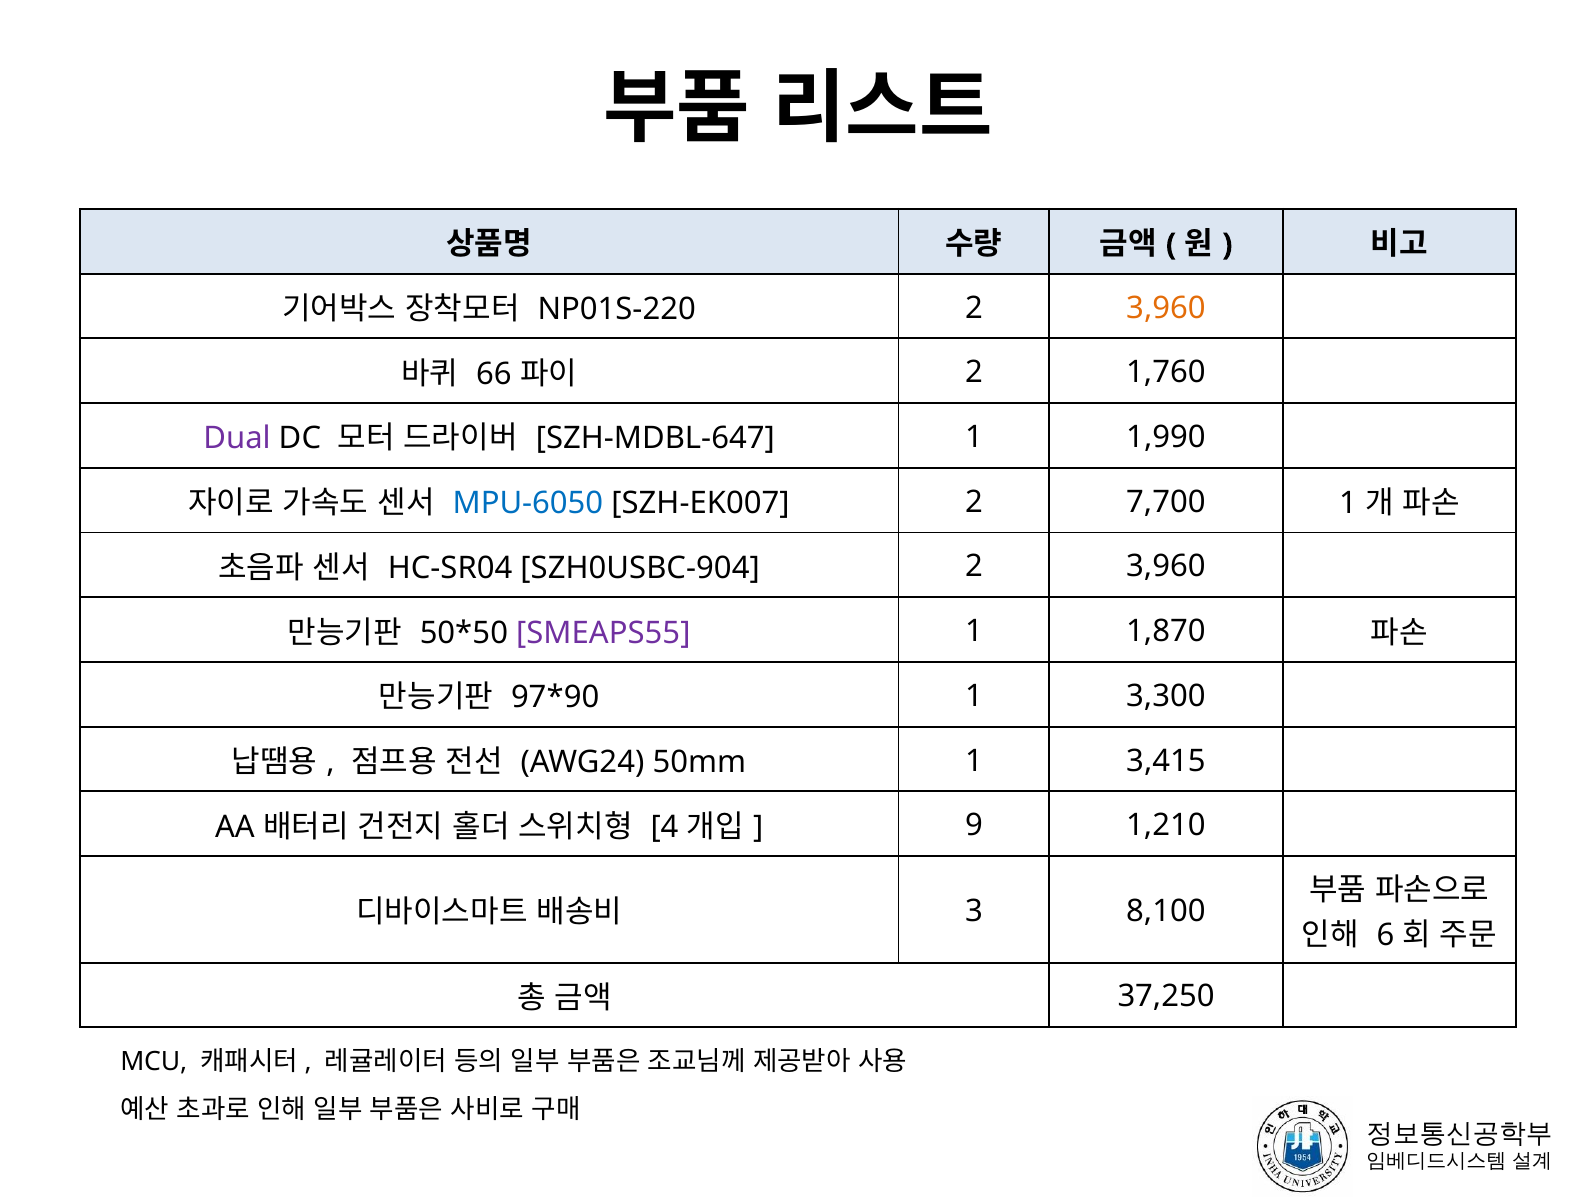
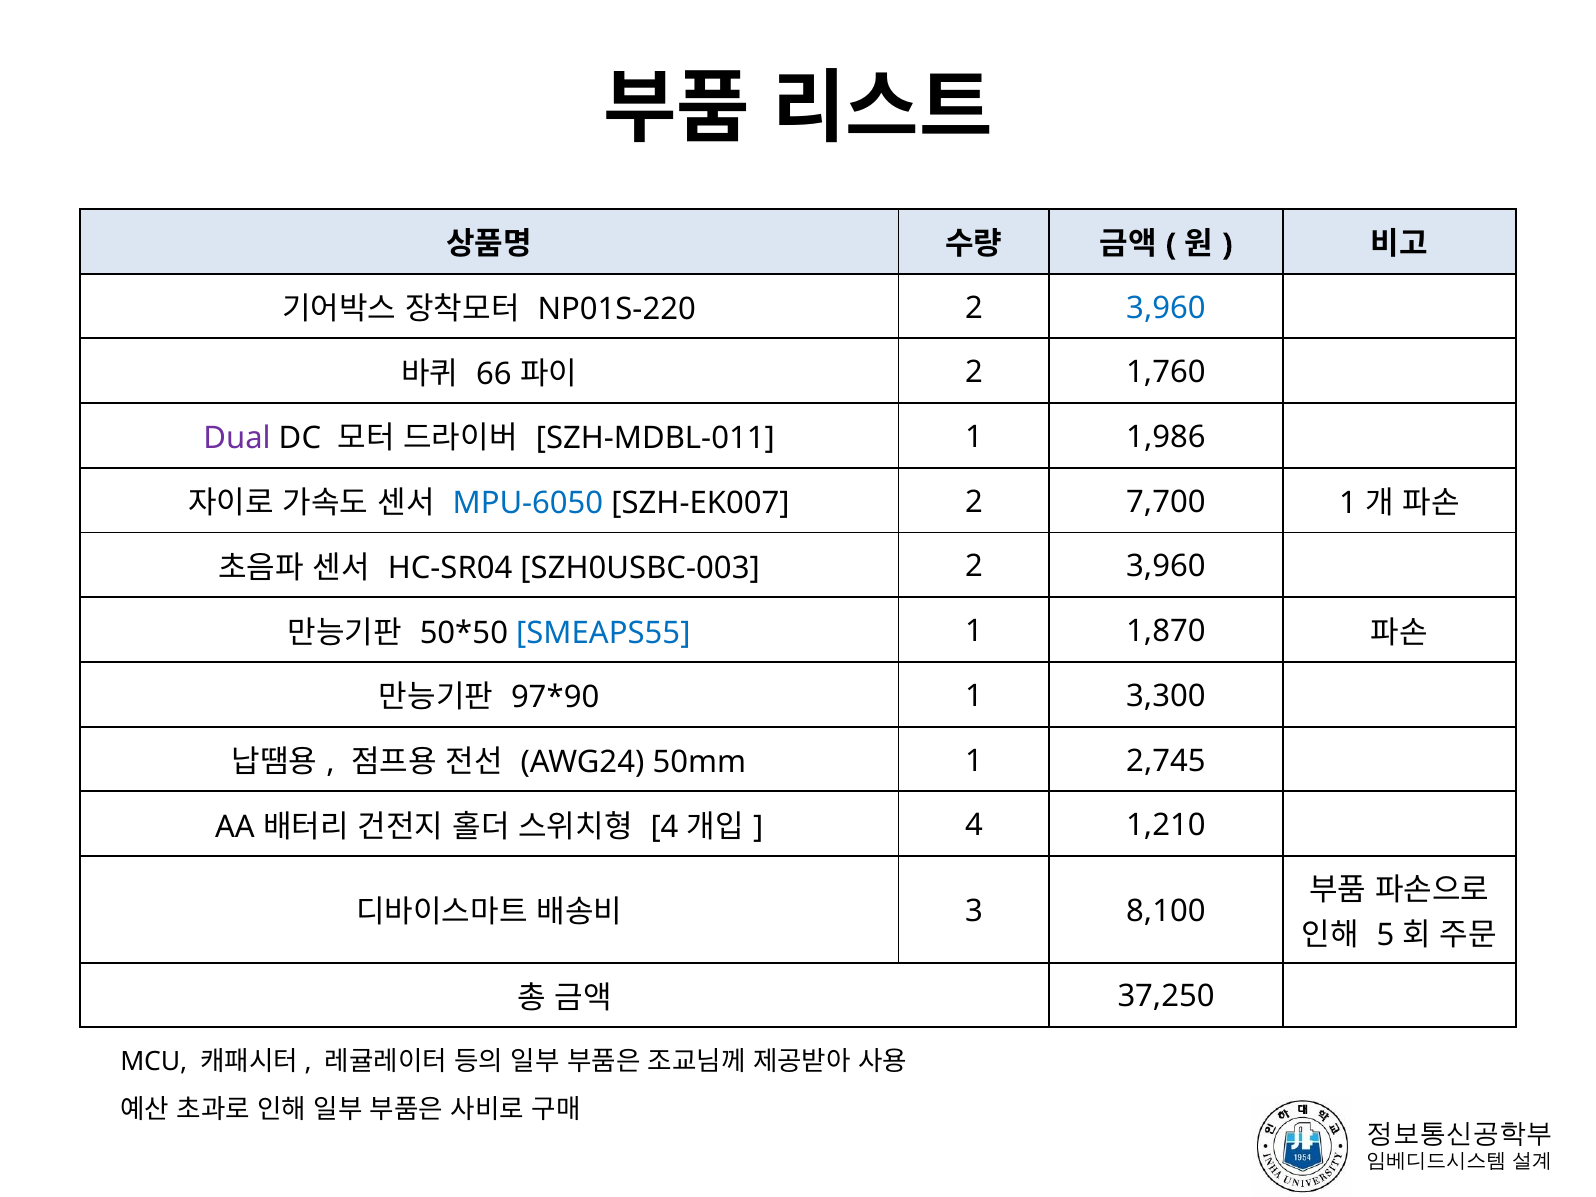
3,960 colour: orange -> blue (1166, 308)
SZH-MDBL-647: SZH-MDBL-647 -> SZH-MDBL-011 (655, 439)
1,990: 1,990 -> 1,986 (1166, 437)
SZH0USBC-904: SZH0USBC-904 -> SZH0USBC-003 (640, 568)
SMEAPS55 colour: purple -> blue (603, 633)
3,415: 3,415 -> 2,745 (1166, 761)
9: 9 -> 4 (974, 826)
6: 6 -> 5 (1386, 935)
